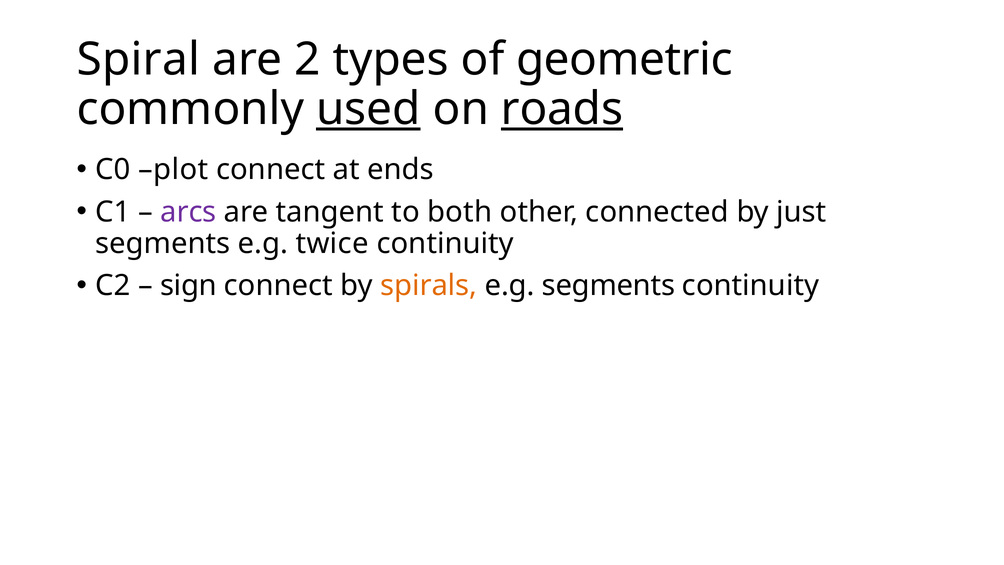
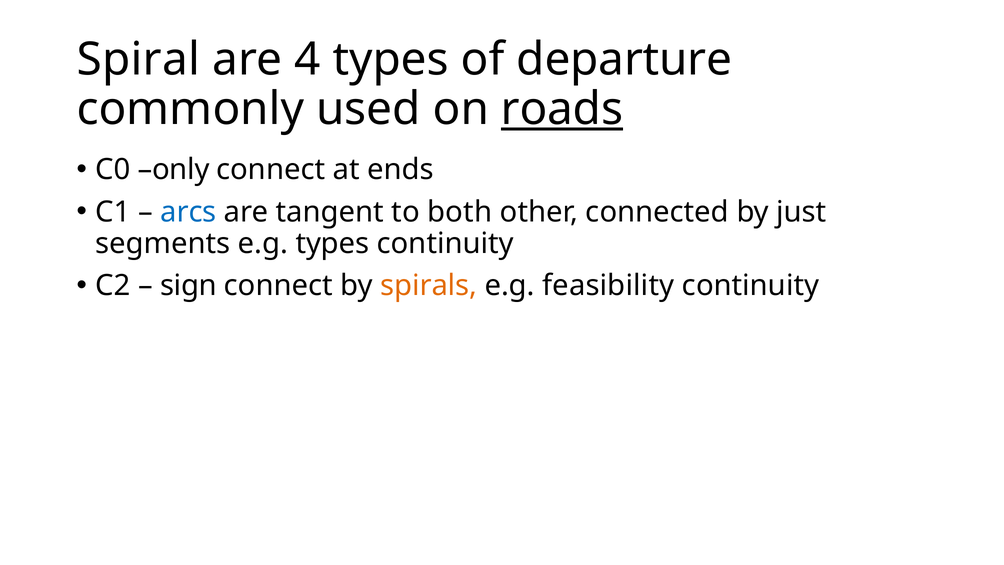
2: 2 -> 4 (307, 59)
geometric: geometric -> departure (624, 59)
used underline: present -> none (368, 109)
plot: plot -> only (174, 170)
arcs colour: purple -> blue (188, 212)
e.g twice: twice -> types (332, 243)
e.g segments: segments -> feasibility (608, 286)
